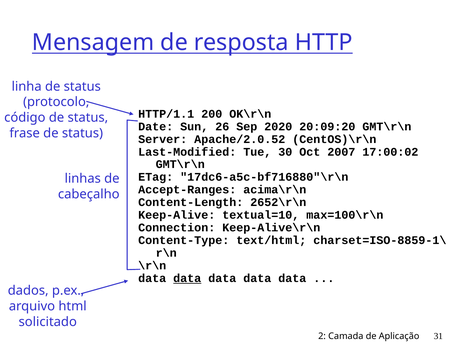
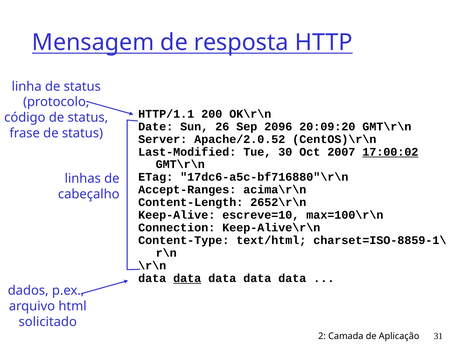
2020: 2020 -> 2096 (278, 126)
17:00:02 underline: none -> present (390, 152)
textual=10: textual=10 -> escreve=10 (261, 215)
